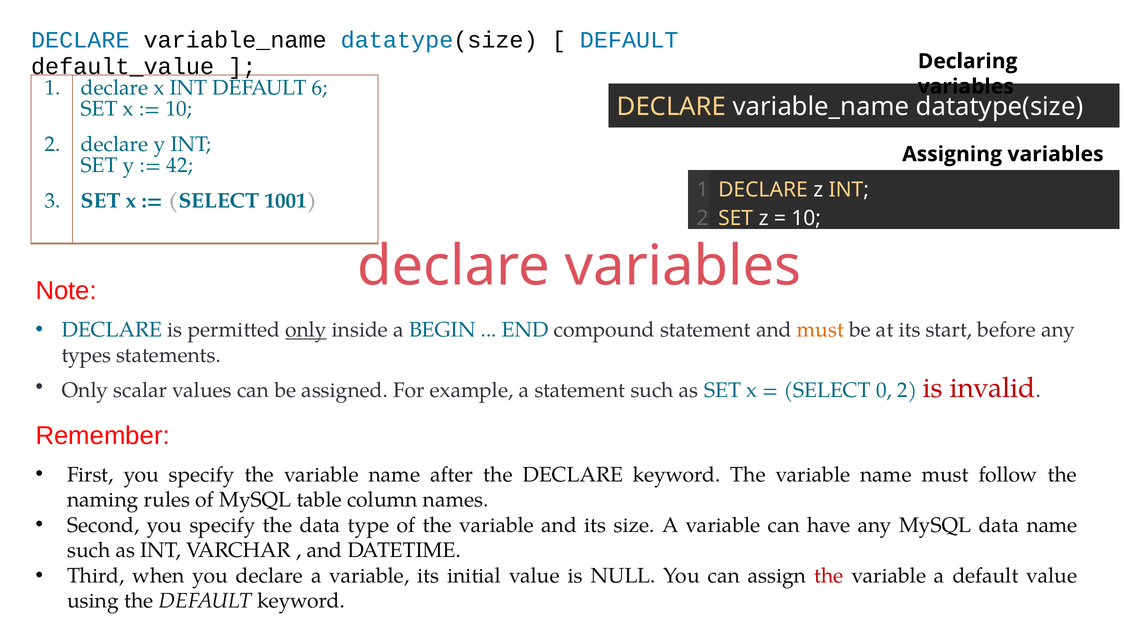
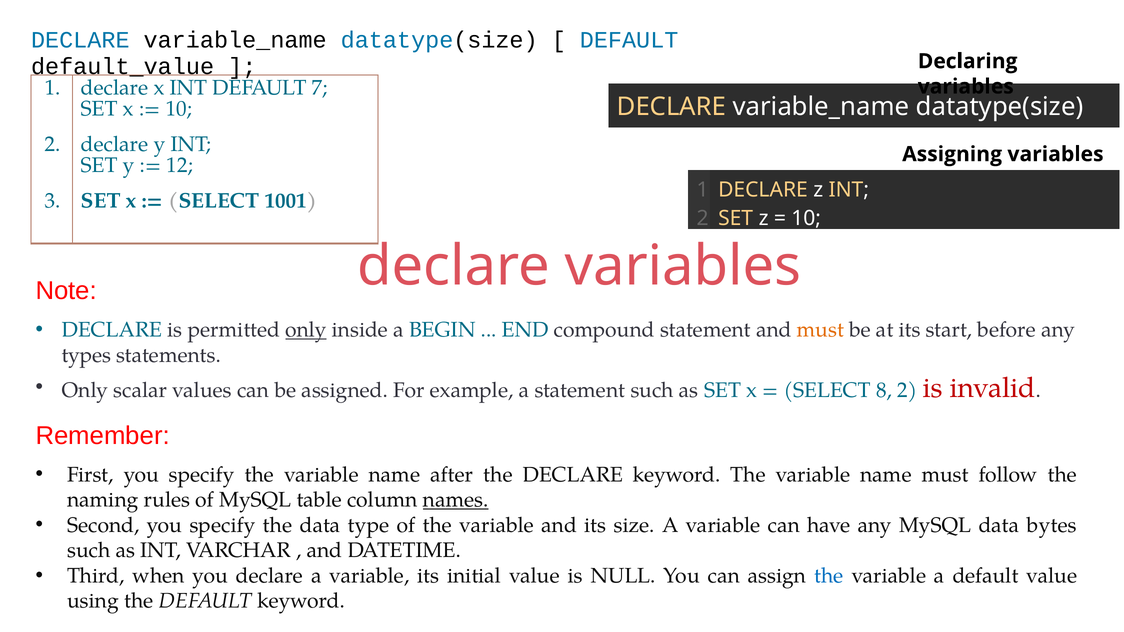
6: 6 -> 7 (320, 88)
42: 42 -> 12 (180, 165)
0: 0 -> 8 (884, 390)
names underline: none -> present (456, 500)
data name: name -> bytes (1052, 525)
the colour: red -> blue (829, 576)
